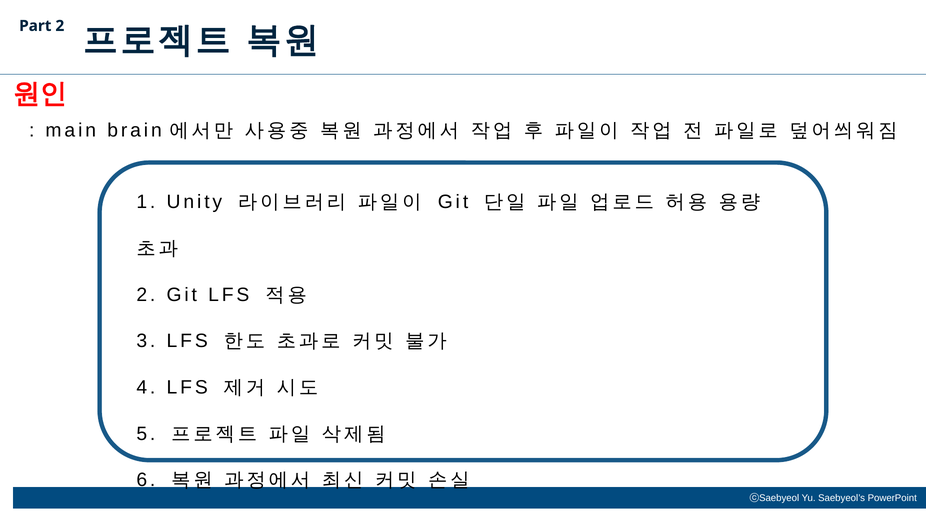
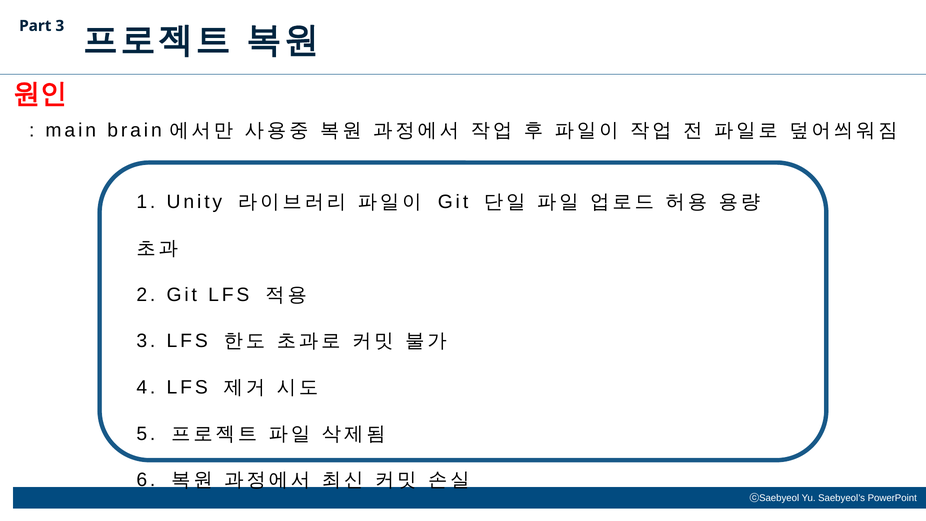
Part 2: 2 -> 3 (60, 26)
